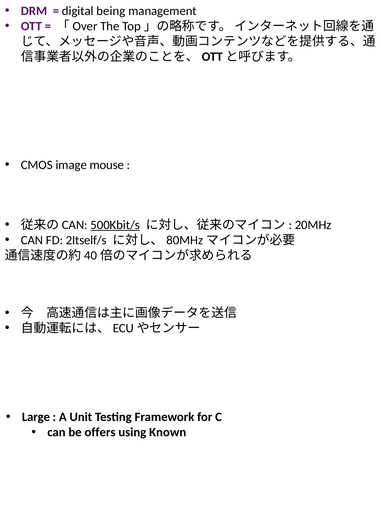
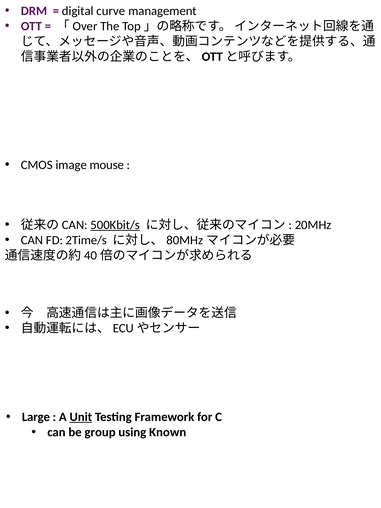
being: being -> curve (111, 11)
2Itself/s: 2Itself/s -> 2Time/s (86, 240)
Unit underline: none -> present (81, 417)
offers: offers -> group (100, 432)
